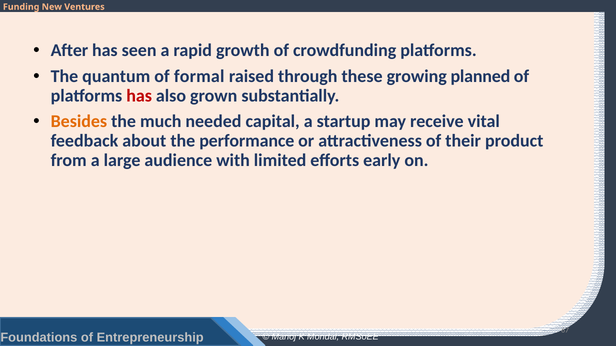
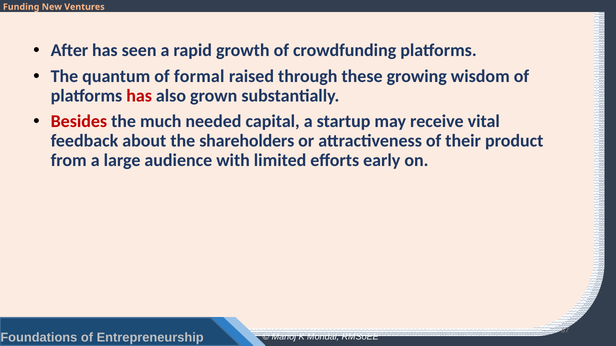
planned: planned -> wisdom (480, 76)
Besides colour: orange -> red (79, 122)
performance: performance -> shareholders (247, 141)
